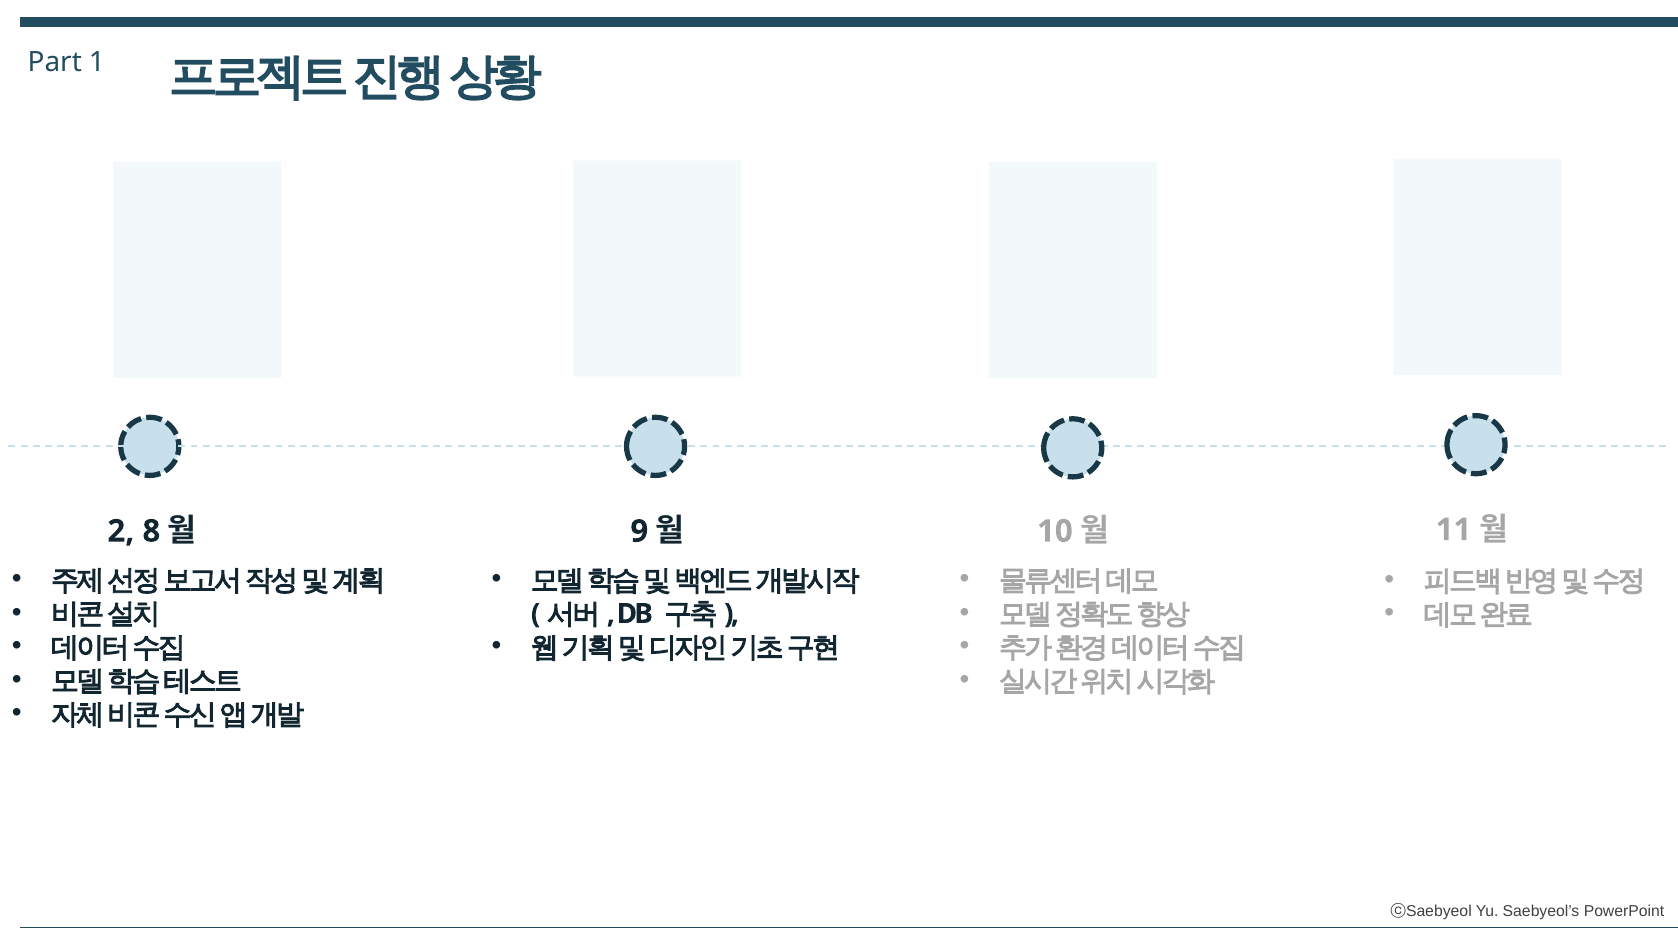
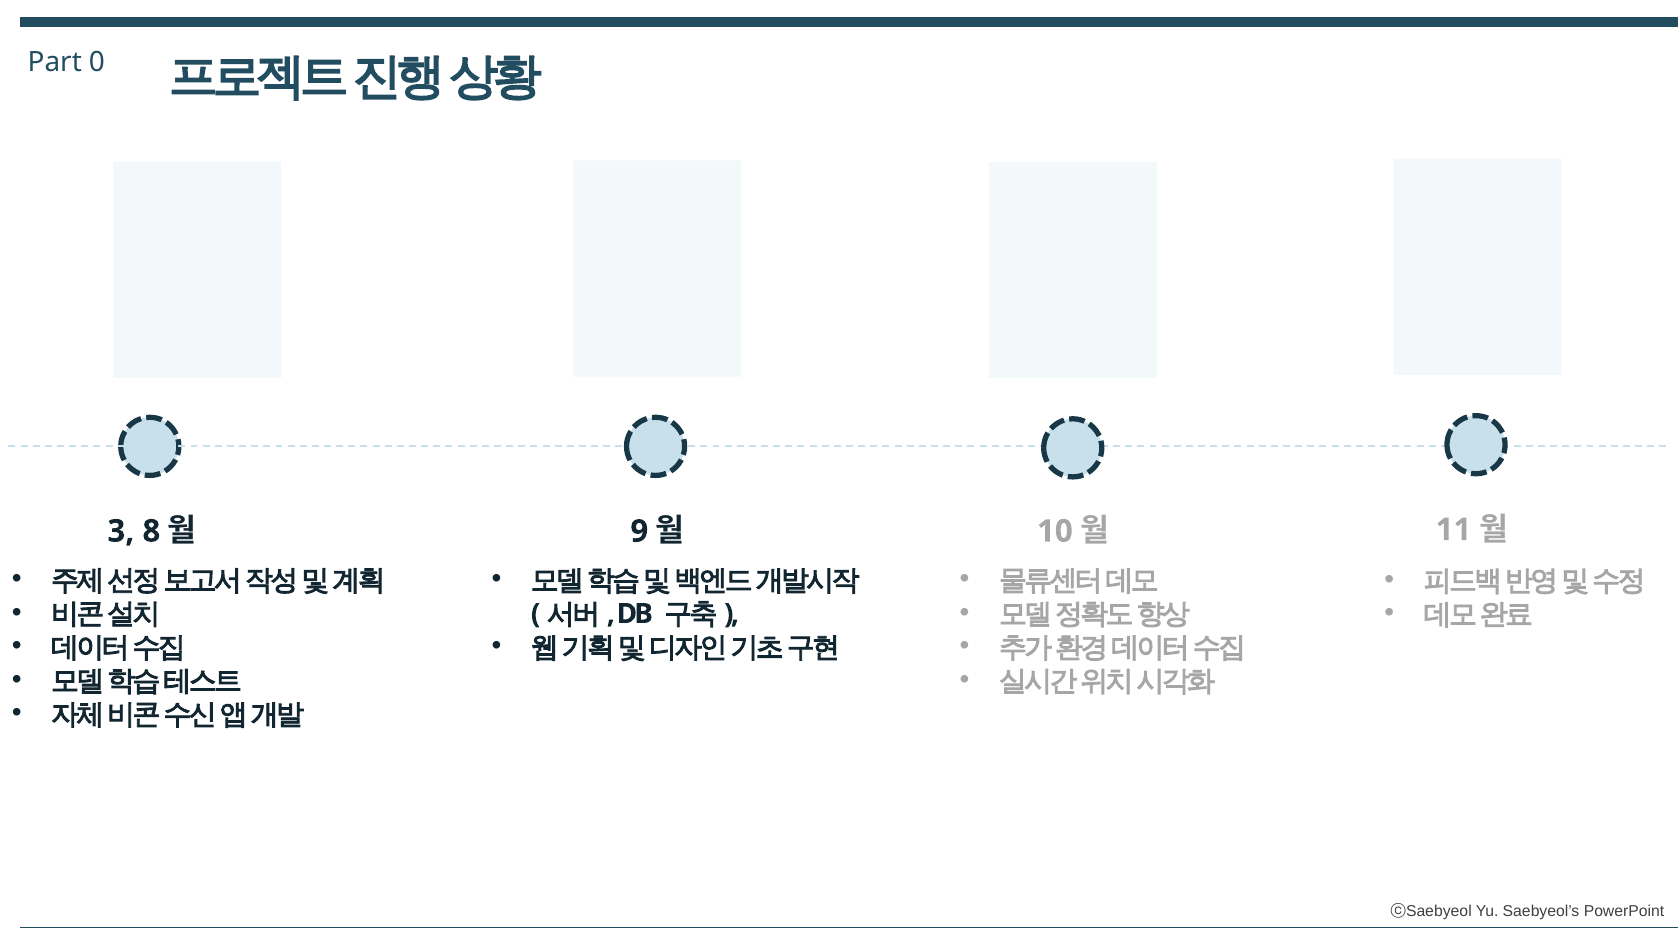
1: 1 -> 0 (97, 63)
2: 2 -> 3 (121, 531)
